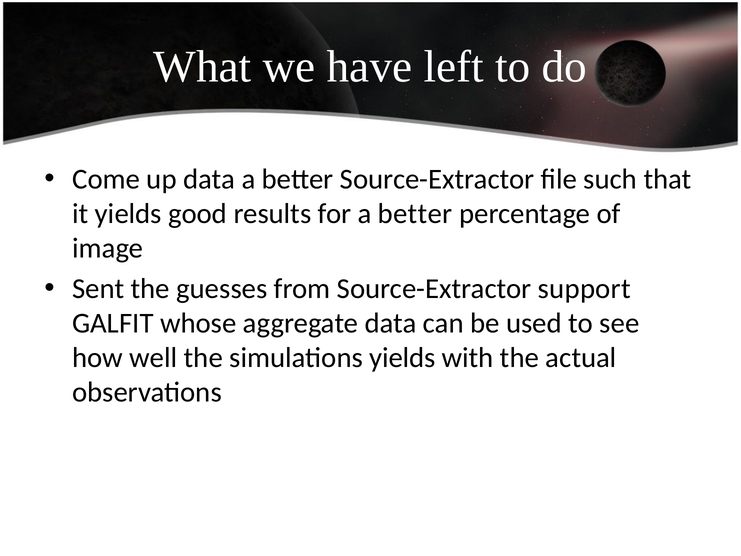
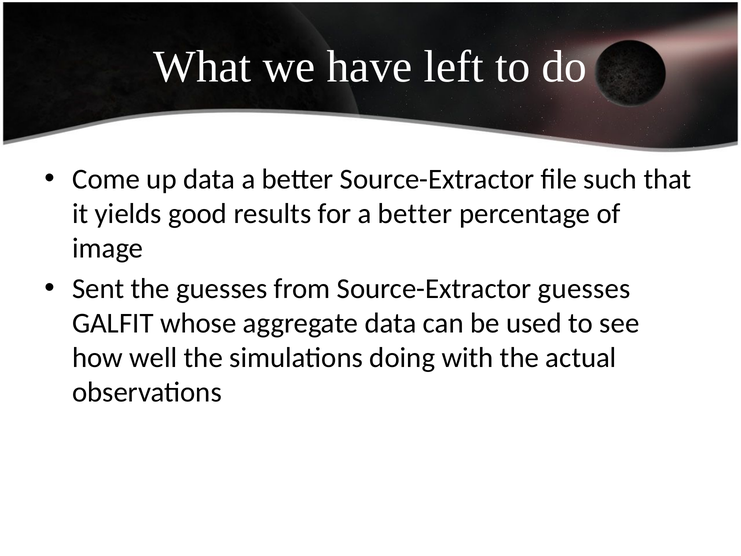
Source-Extractor support: support -> guesses (584, 289)
simulations yields: yields -> doing (402, 358)
